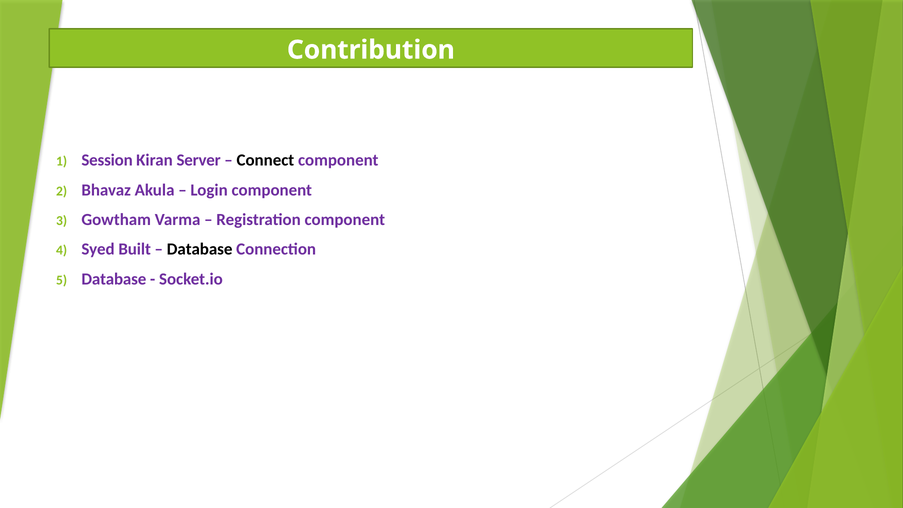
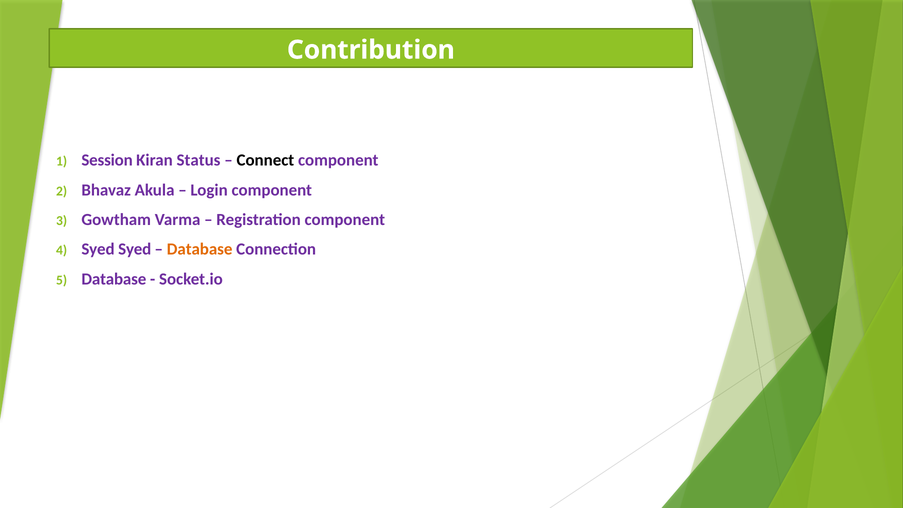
Server: Server -> Status (199, 160)
Syed Built: Built -> Syed (135, 249)
Database colour: black -> orange (200, 249)
